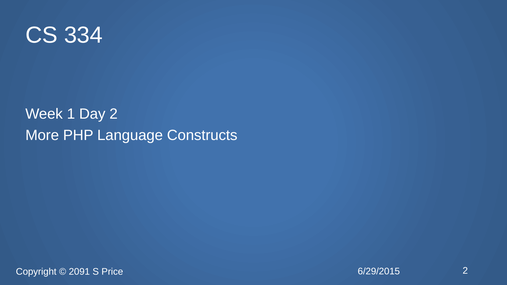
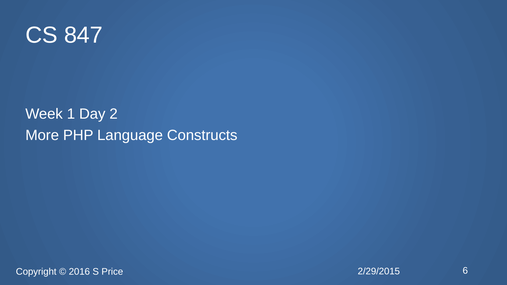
334: 334 -> 847 (83, 35)
6/29/2015: 6/29/2015 -> 2/29/2015 (379, 272)
2091: 2091 -> 2016 (79, 272)
Price 2: 2 -> 6 (465, 271)
